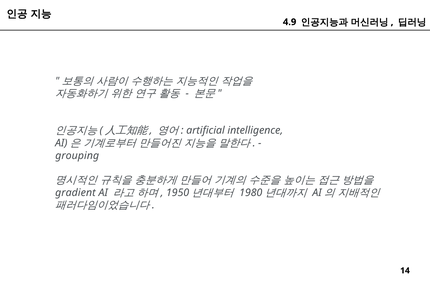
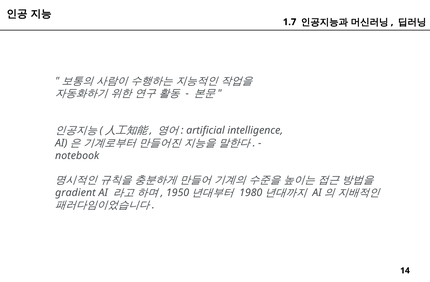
4.9: 4.9 -> 1.7 (290, 22)
grouping: grouping -> notebook (77, 156)
